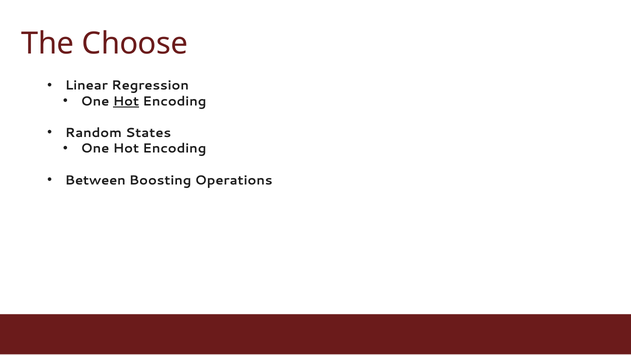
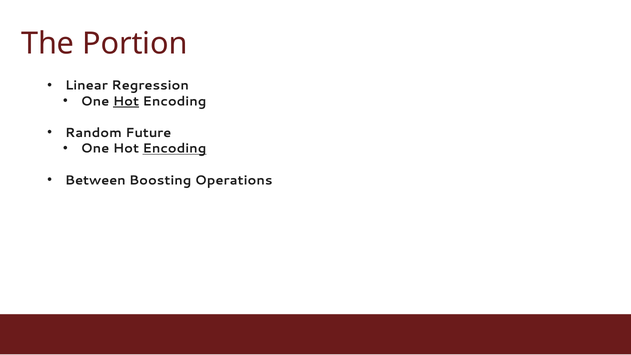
Choose: Choose -> Portion (135, 43)
States: States -> Future (148, 133)
Encoding underline: none -> present (174, 149)
